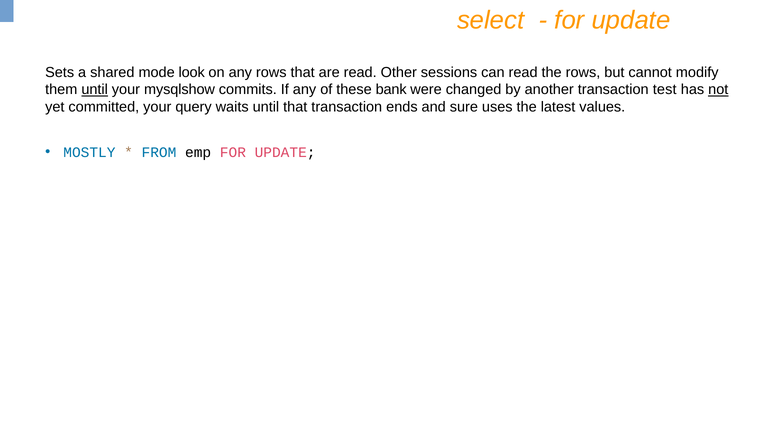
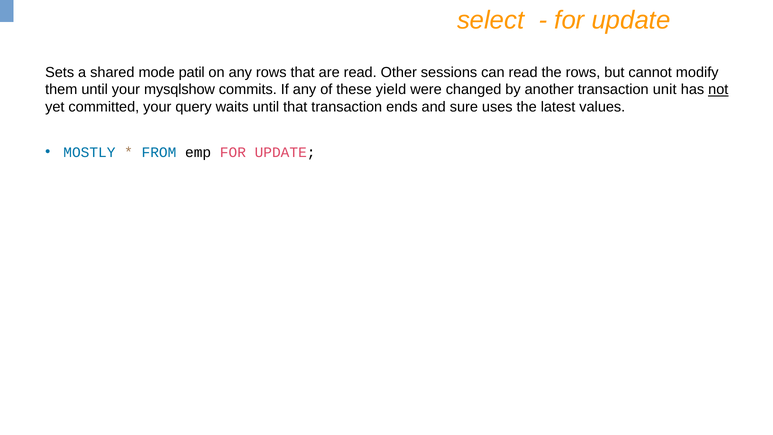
look: look -> patil (192, 72)
until underline: present -> none (95, 90)
bank: bank -> yield (391, 90)
test: test -> unit (665, 90)
